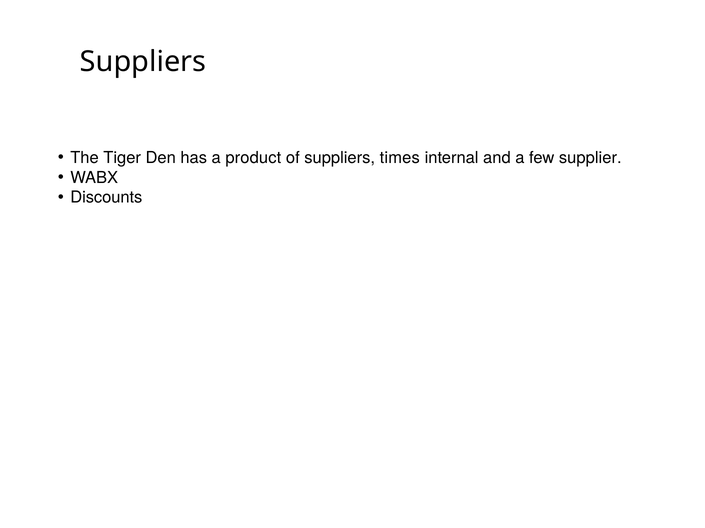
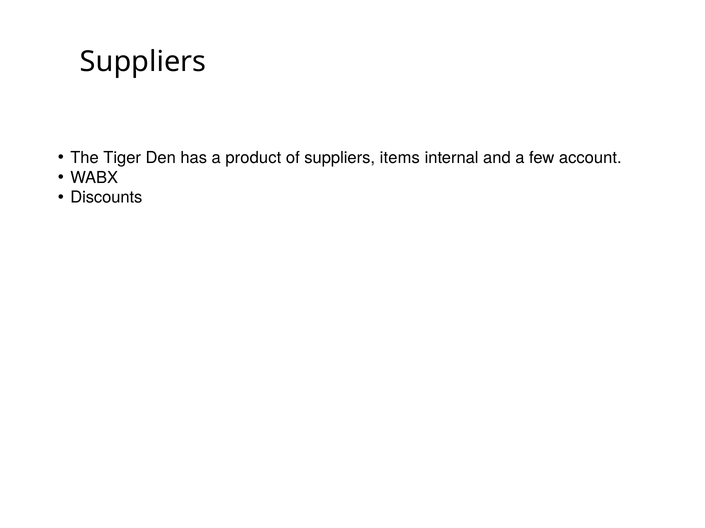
times: times -> items (400, 158)
supplier: supplier -> account (590, 158)
